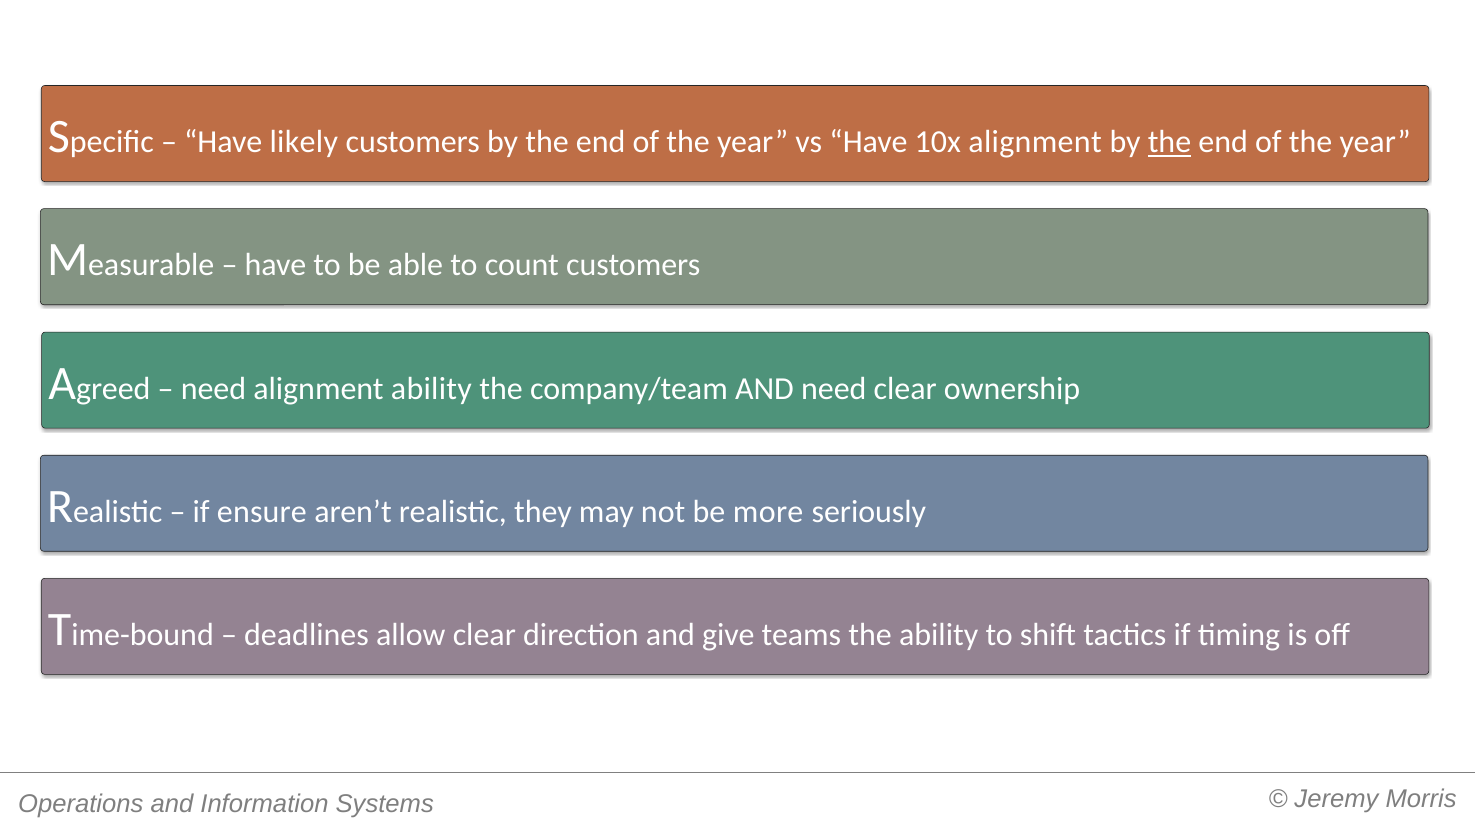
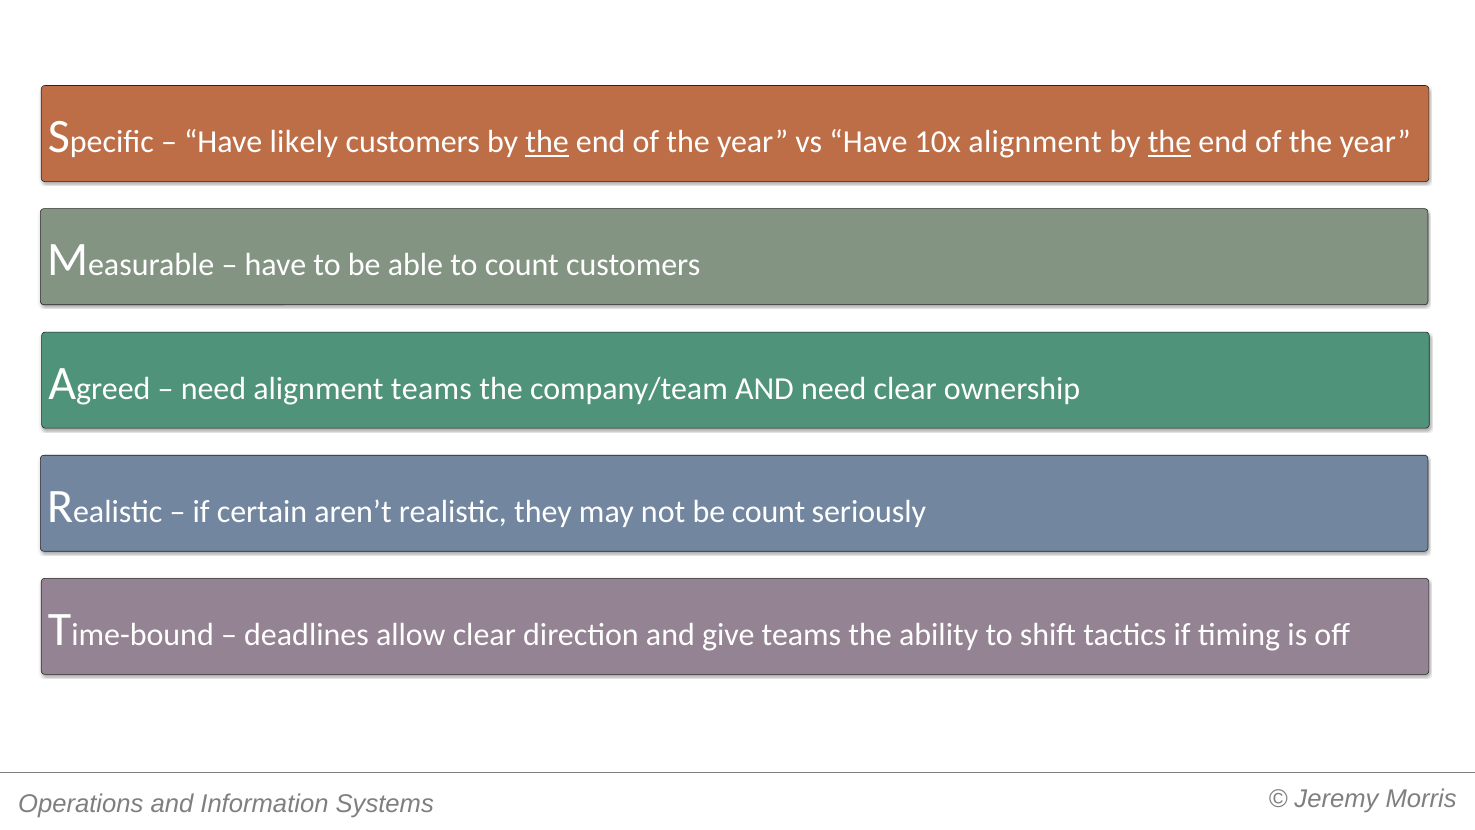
the underline: none -> present (547, 142)
alignment ability: ability -> teams (431, 389)
ensure: ensure -> certain (262, 512)
be more: more -> count (769, 512)
